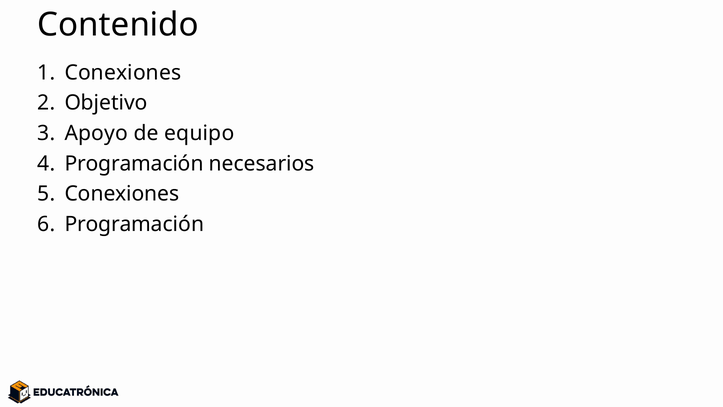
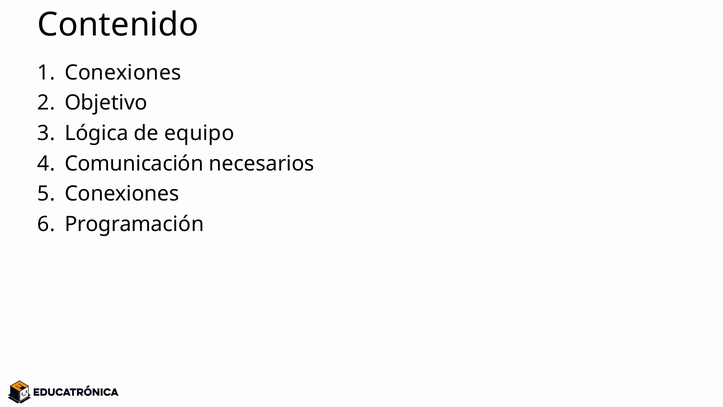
Apoyo: Apoyo -> Lógica (96, 133)
Programación: Programación -> Comunicación (134, 163)
